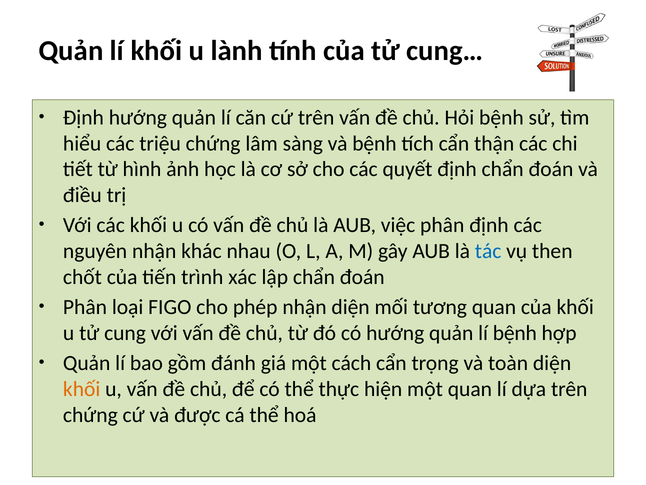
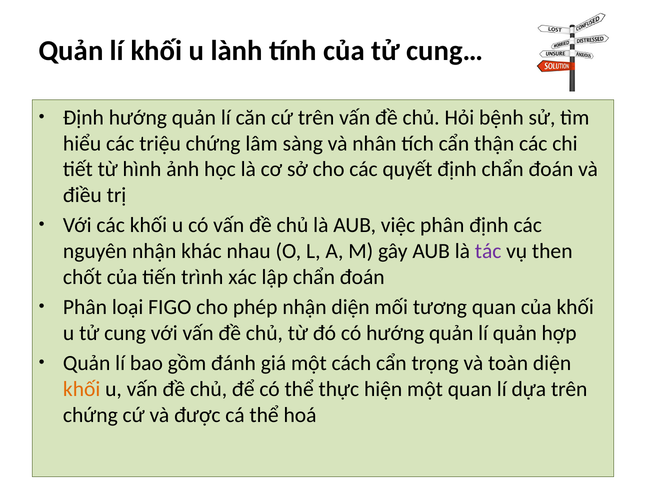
và bệnh: bệnh -> nhân (374, 143)
tác colour: blue -> purple (488, 251)
lí bệnh: bệnh -> quản (515, 333)
